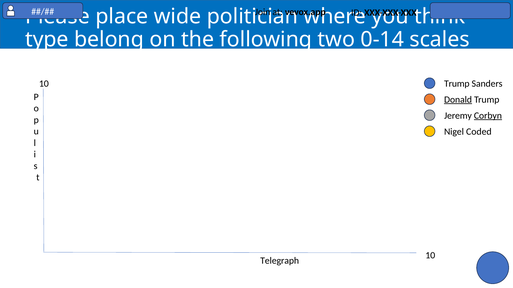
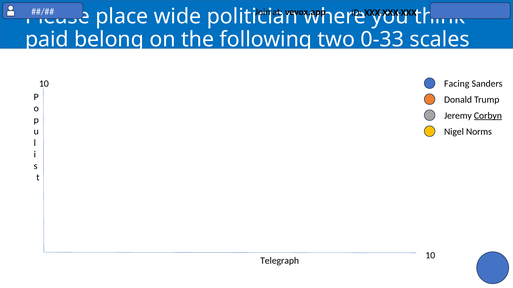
type: type -> paid (47, 40)
0-14: 0-14 -> 0-33 (382, 40)
10 Trump: Trump -> Facing (457, 84)
Donald underline: present -> none (458, 100)
Coded: Coded -> Norms (479, 132)
